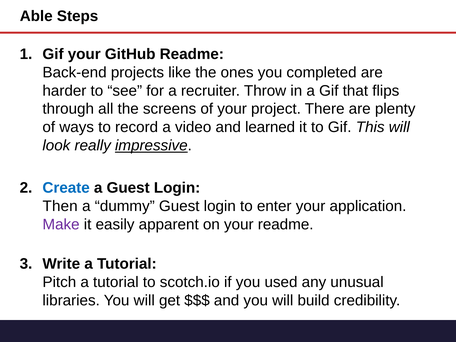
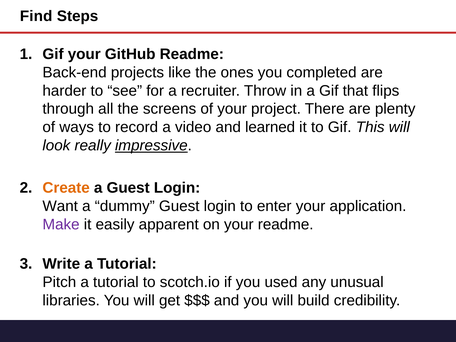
Able: Able -> Find (36, 16)
Create colour: blue -> orange (66, 188)
Then: Then -> Want (60, 206)
